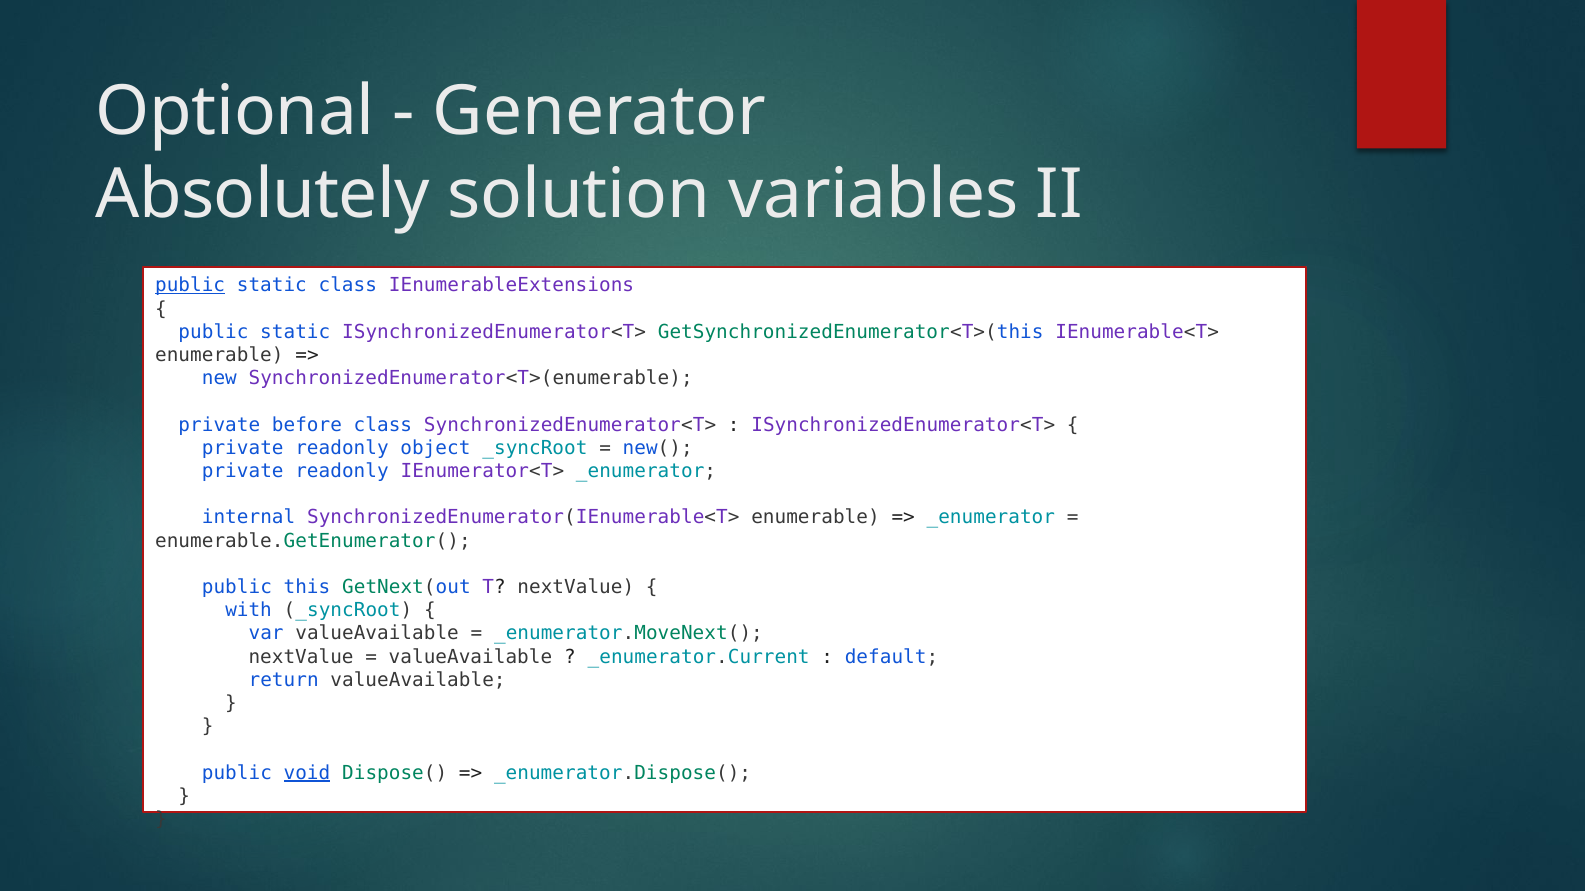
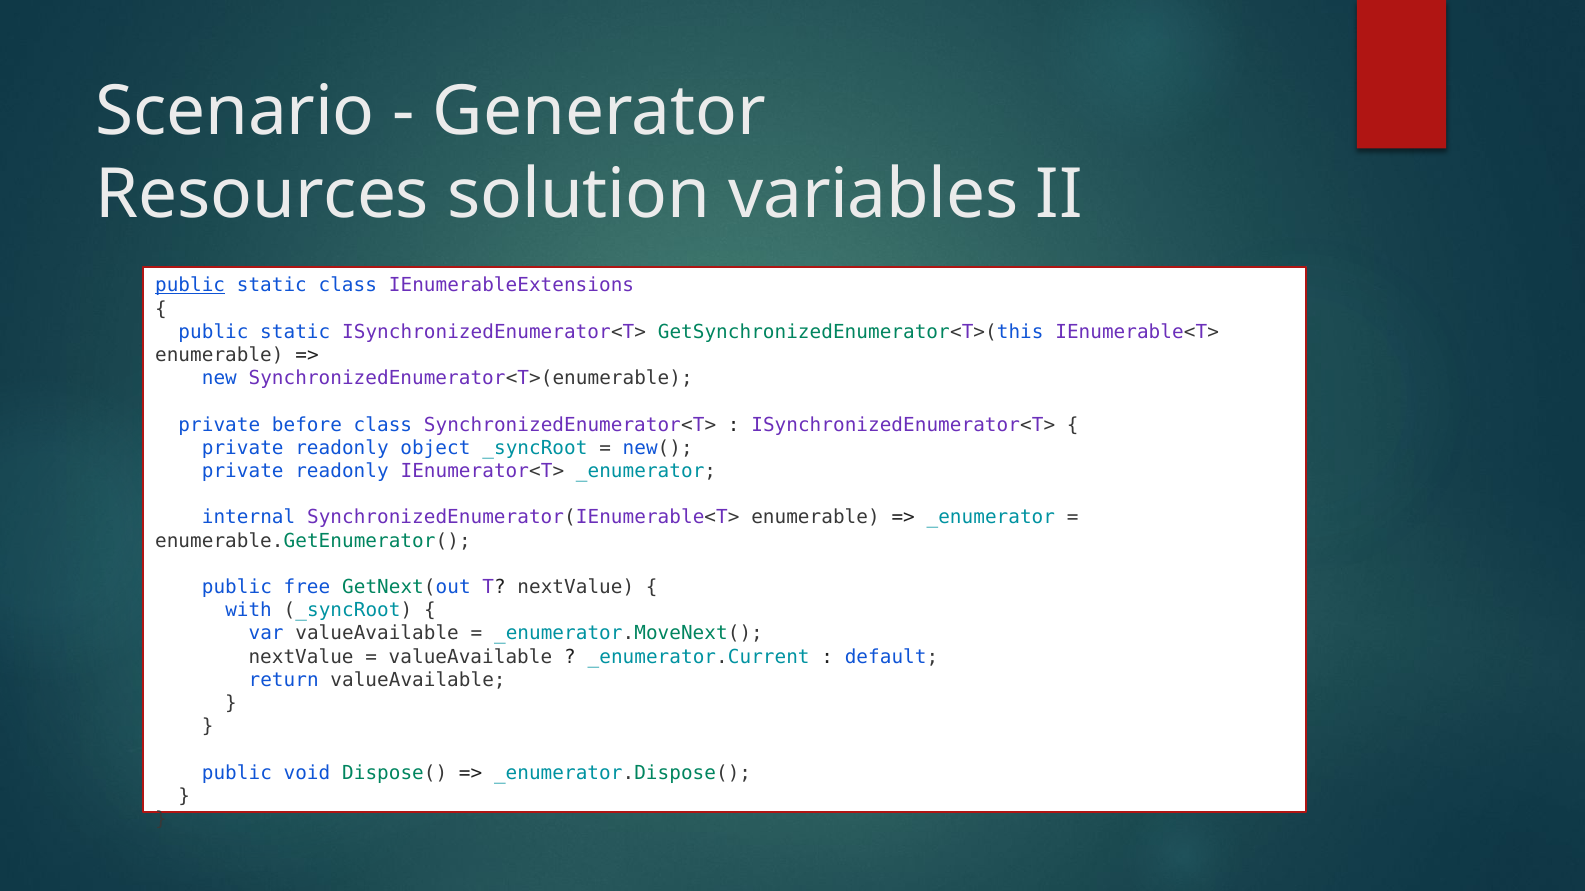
Optional: Optional -> Scenario (235, 111)
Absolutely: Absolutely -> Resources (263, 195)
this: this -> free (307, 587)
void underline: present -> none (307, 773)
